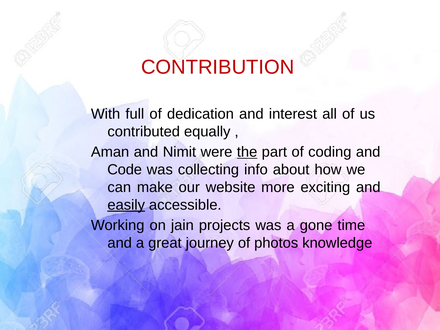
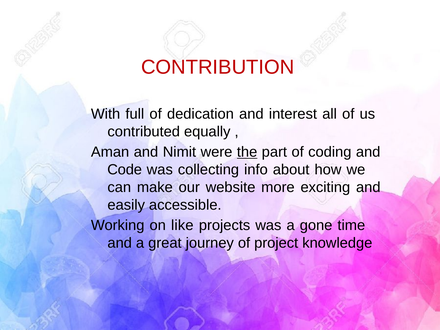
easily underline: present -> none (126, 205)
jain: jain -> like (182, 225)
photos: photos -> project (276, 243)
